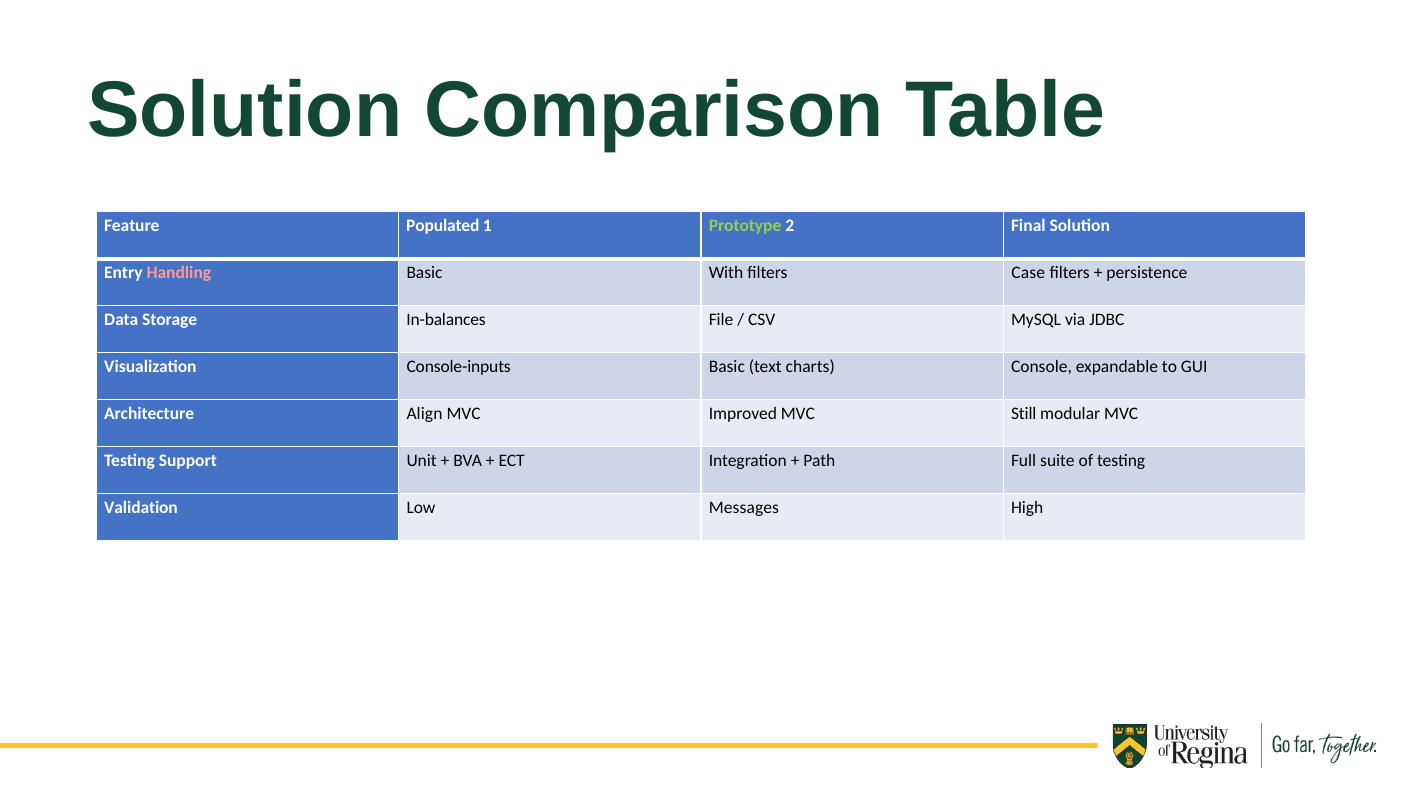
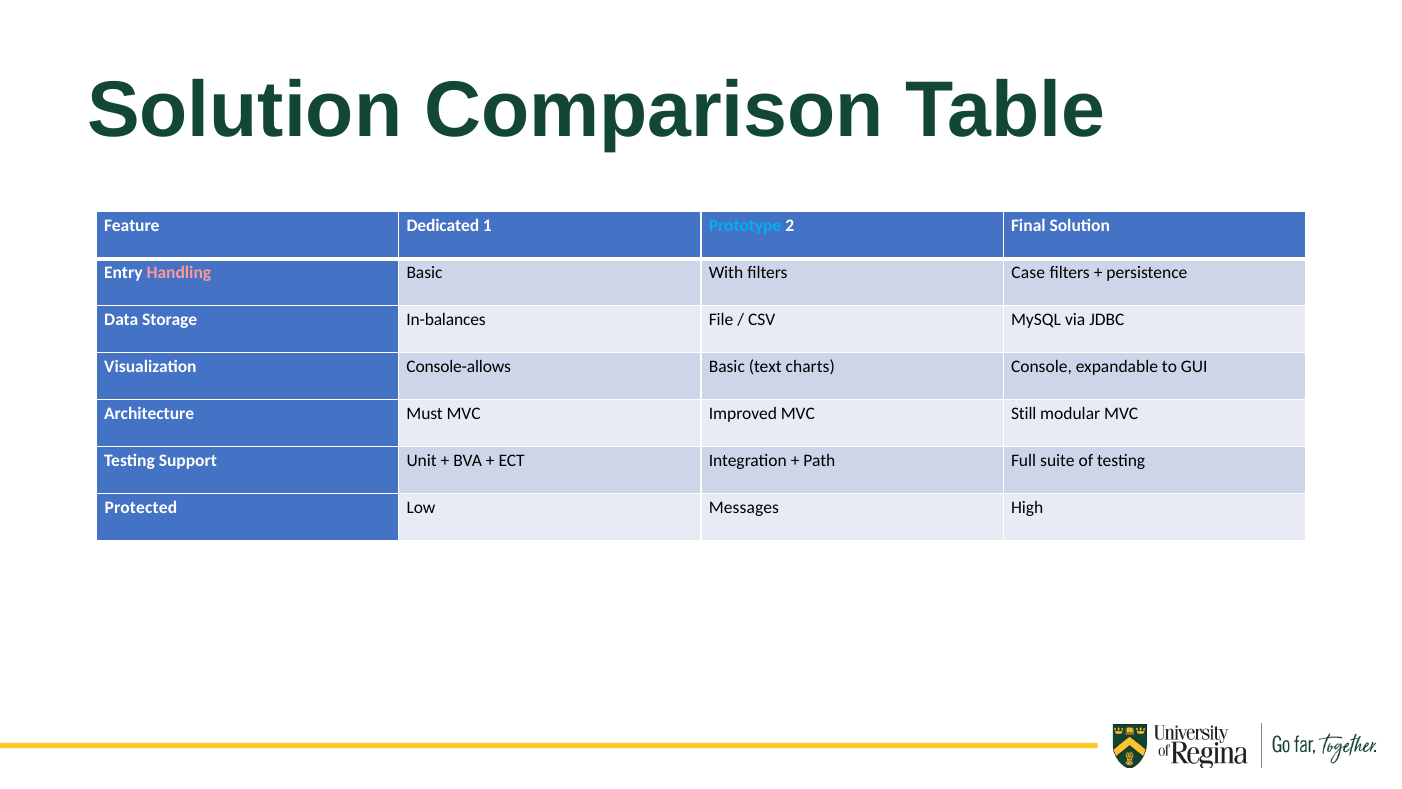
Populated: Populated -> Dedicated (443, 226)
Prototype colour: light green -> light blue (745, 226)
Console-inputs: Console-inputs -> Console-allows (459, 366)
Align: Align -> Must (425, 413)
Validation: Validation -> Protected (141, 507)
